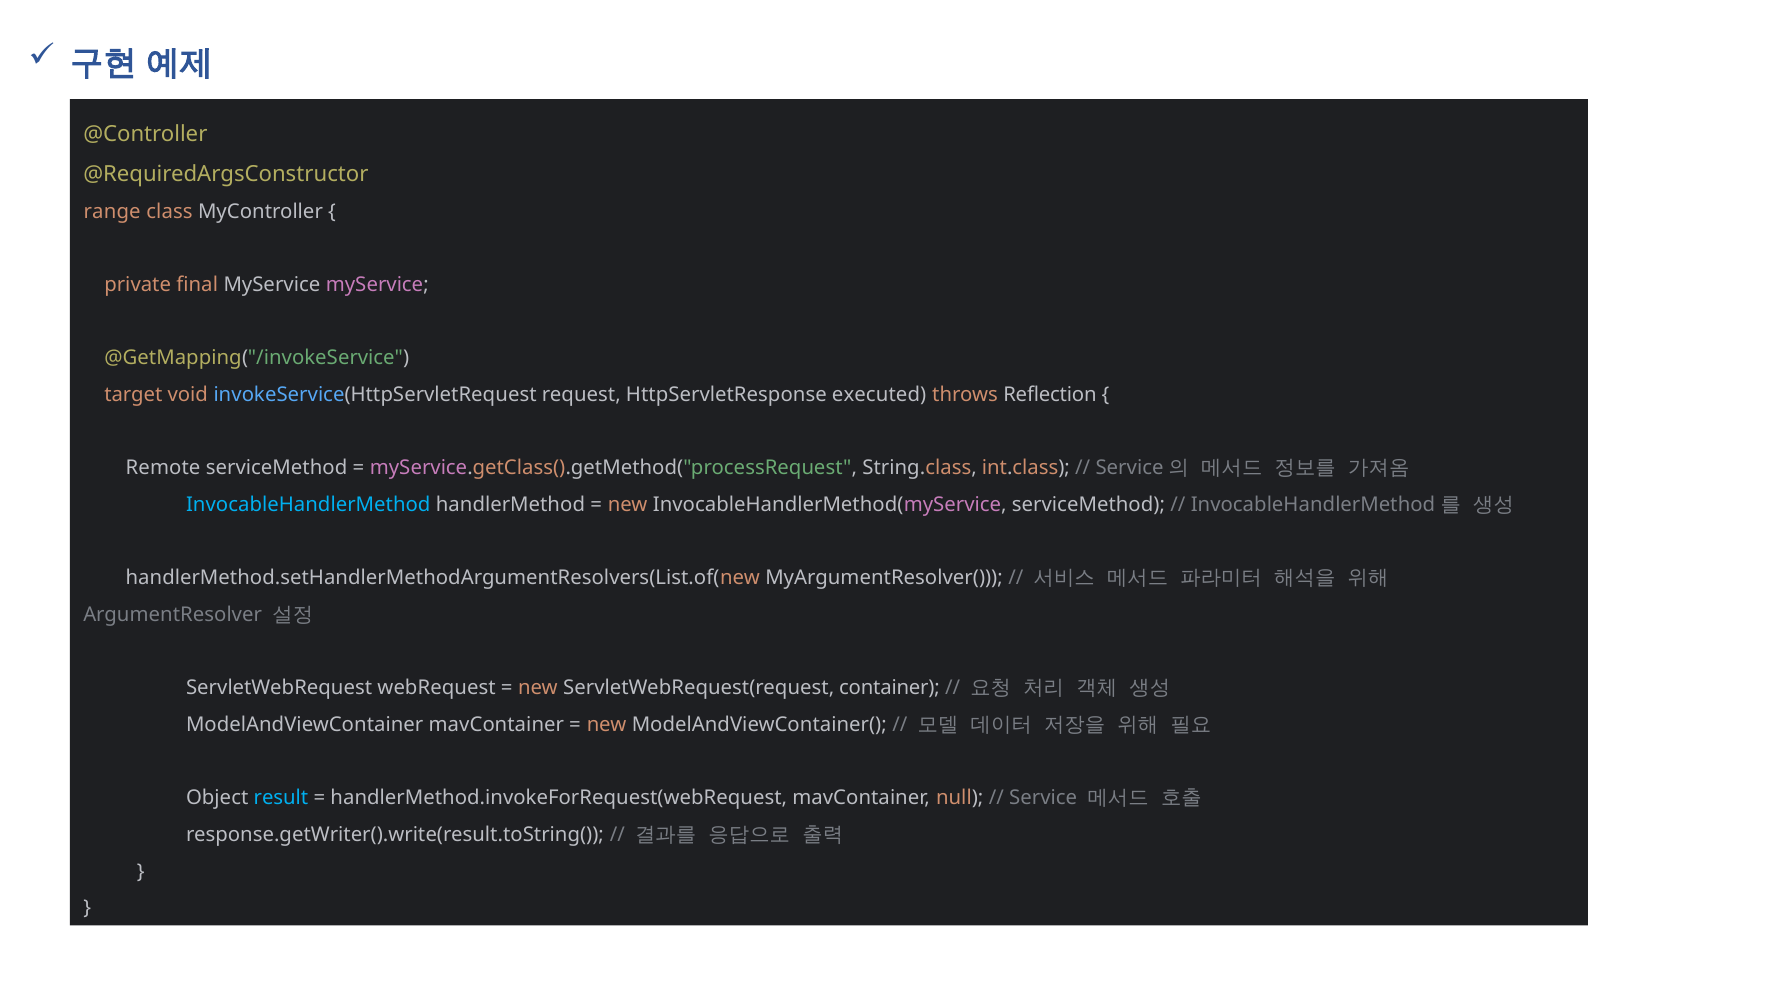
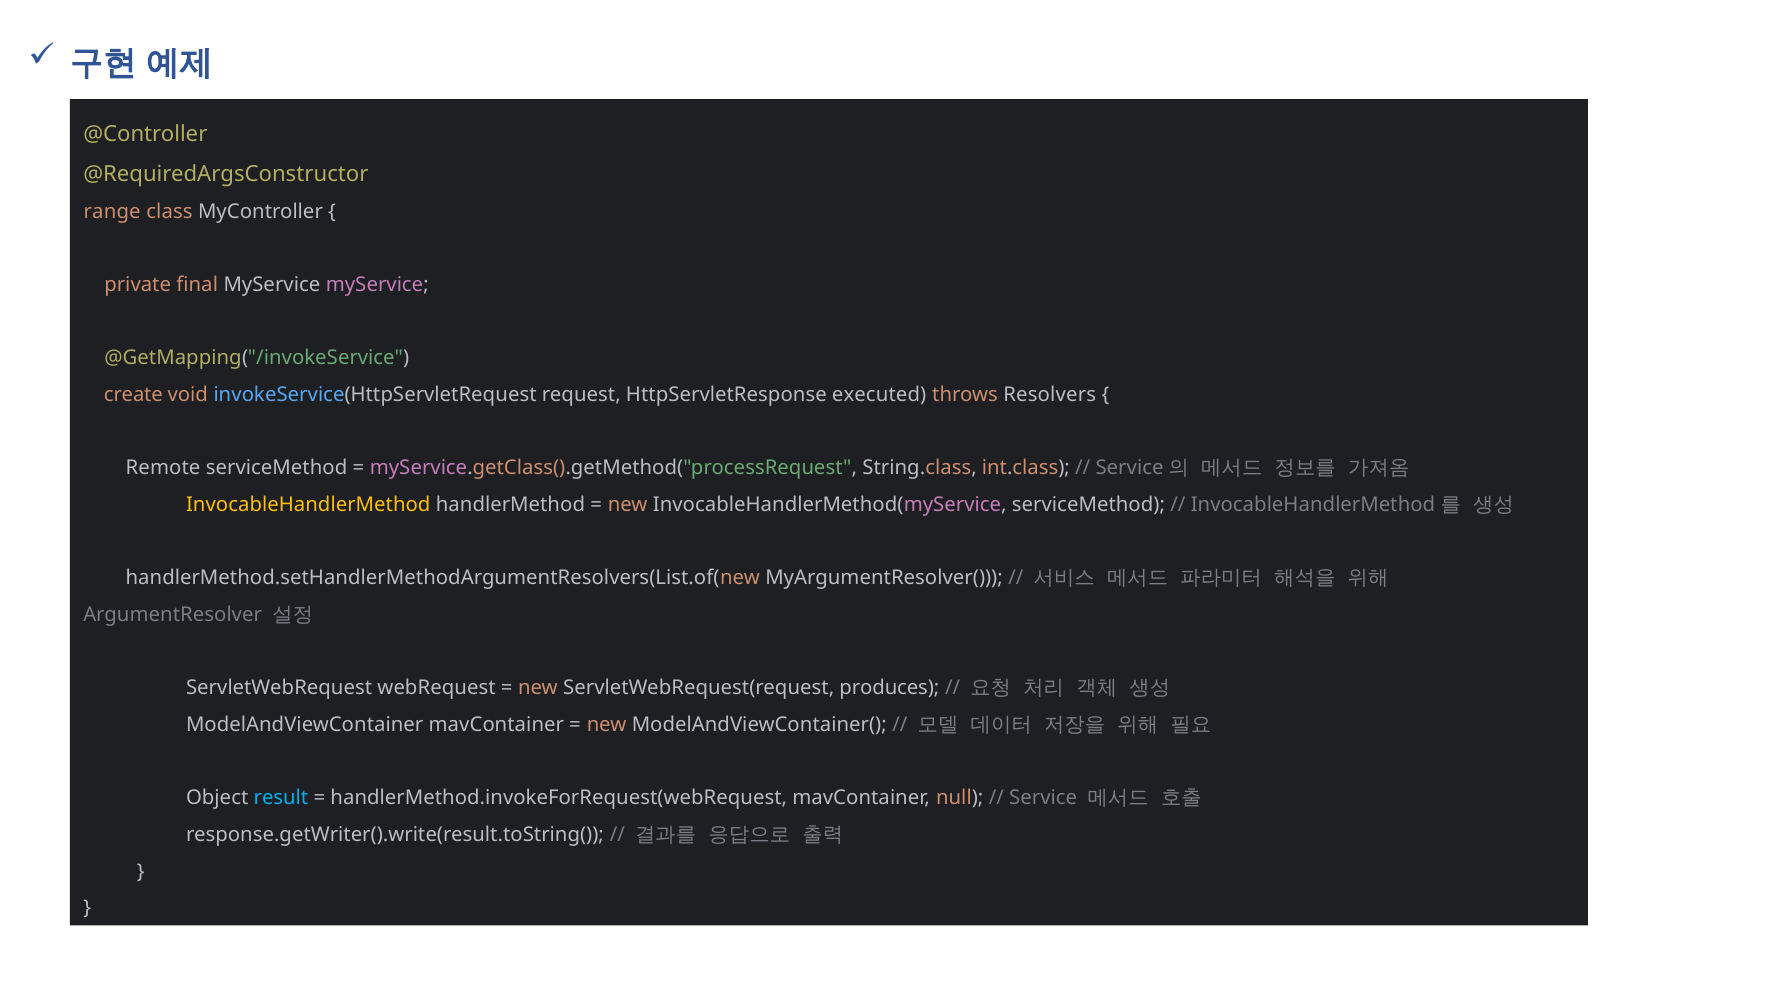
target: target -> create (133, 395)
Reflection: Reflection -> Resolvers (1050, 395)
InvocableHandlerMethod colour: light blue -> yellow (308, 505)
container: container -> produces (889, 688)
